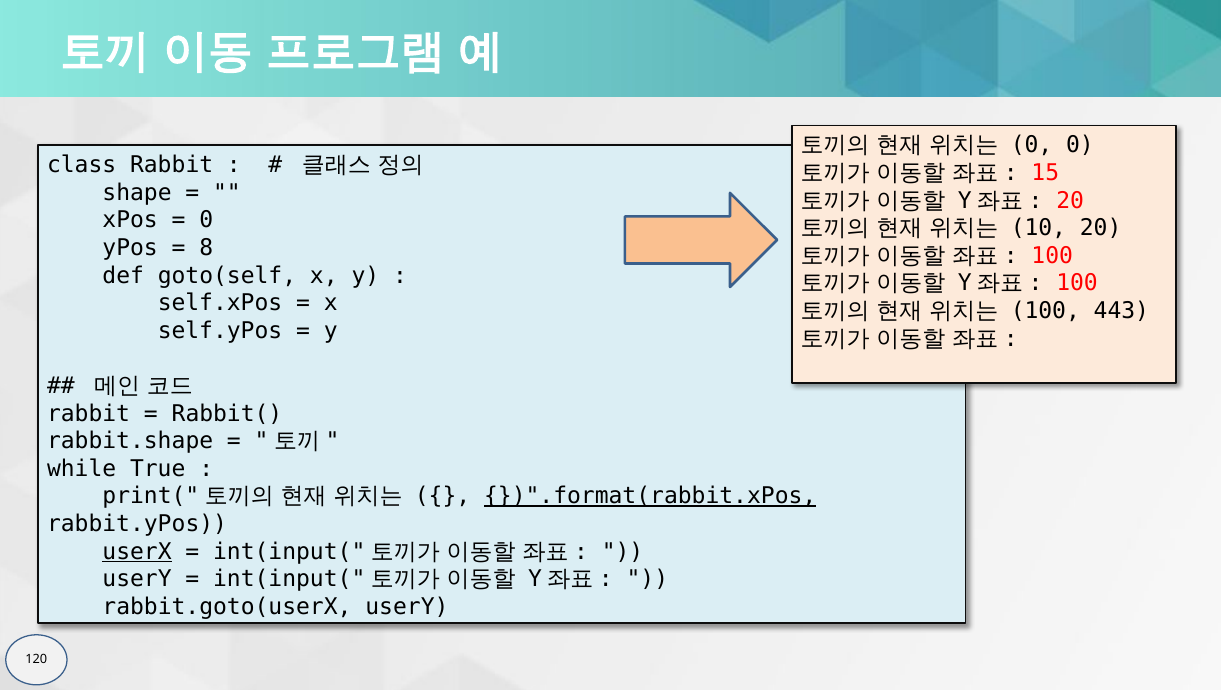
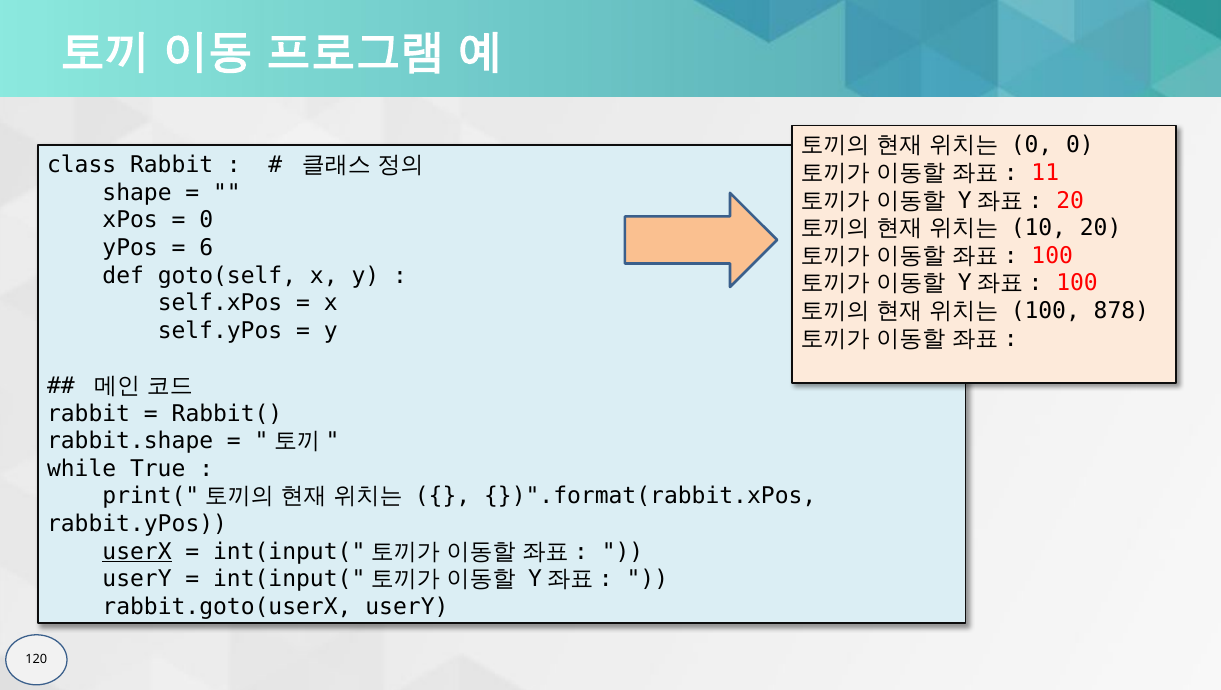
15: 15 -> 11 (1045, 173)
8: 8 -> 6 (206, 248)
443: 443 -> 878 (1121, 311)
})".format(rabbit.xPos underline: present -> none (650, 496)
